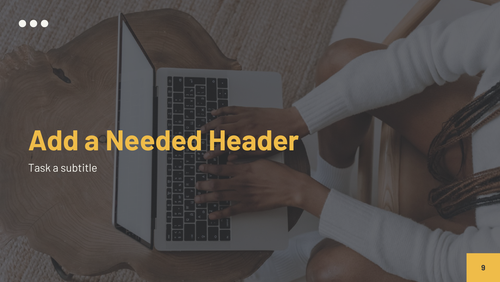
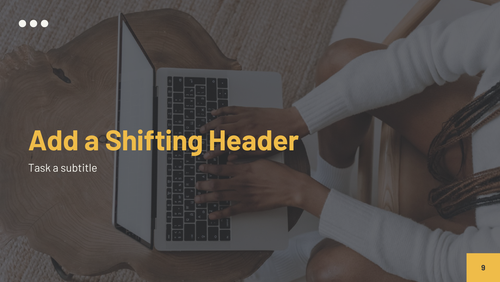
Needed: Needed -> Shifting (154, 141)
